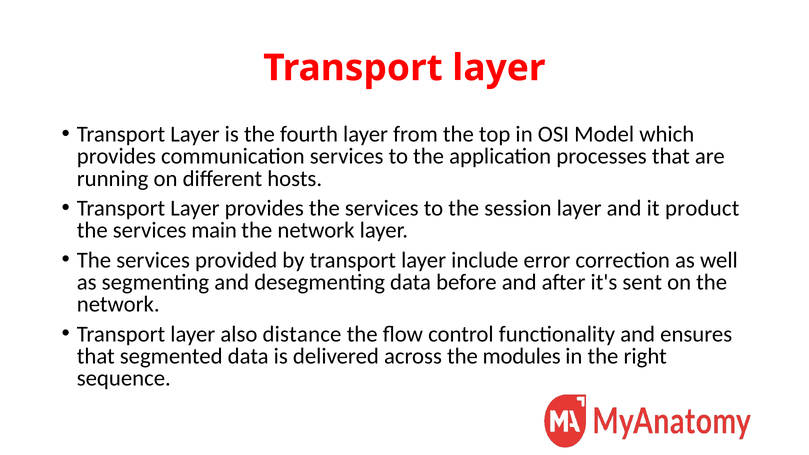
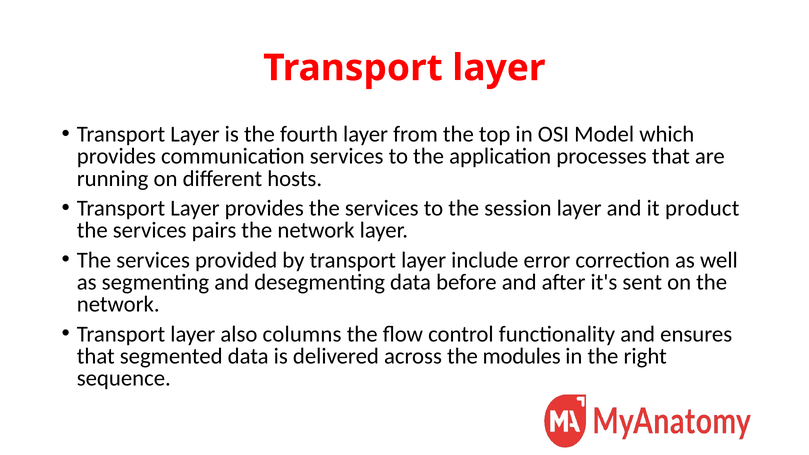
main: main -> pairs (214, 231)
distance: distance -> columns (302, 334)
